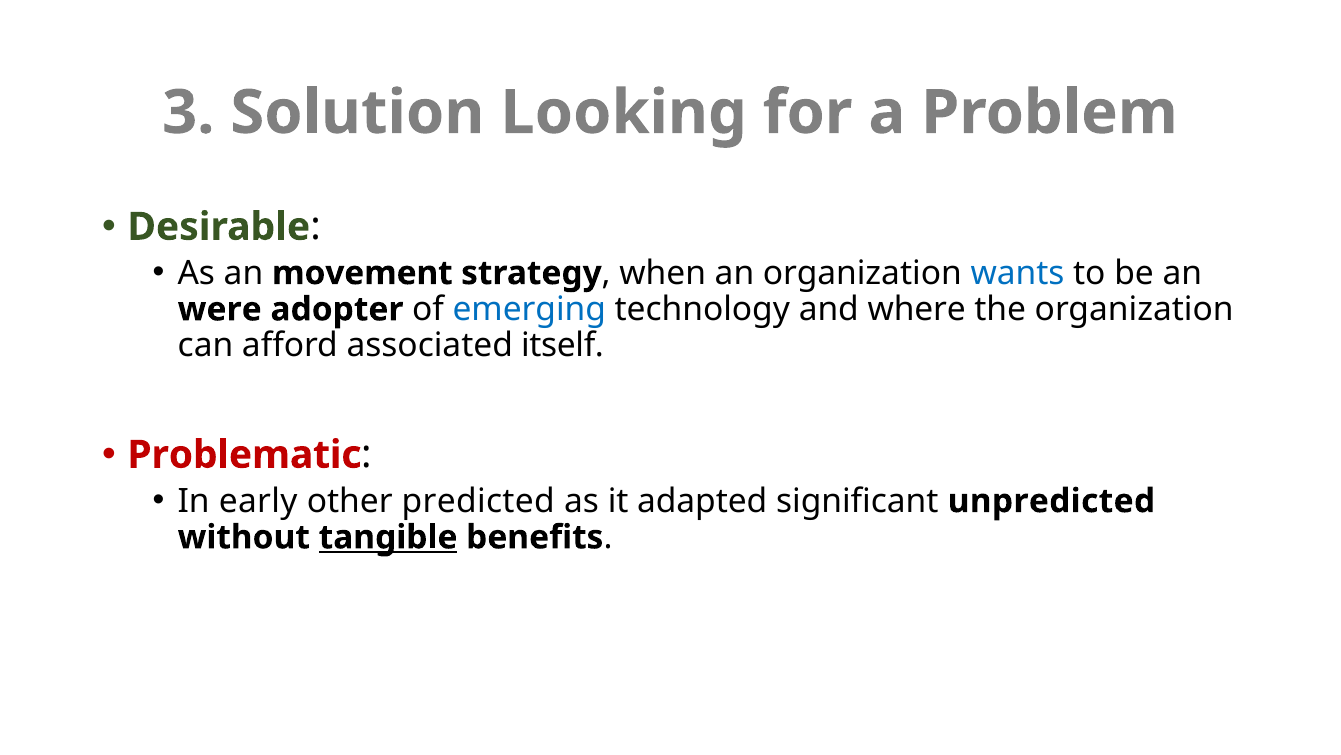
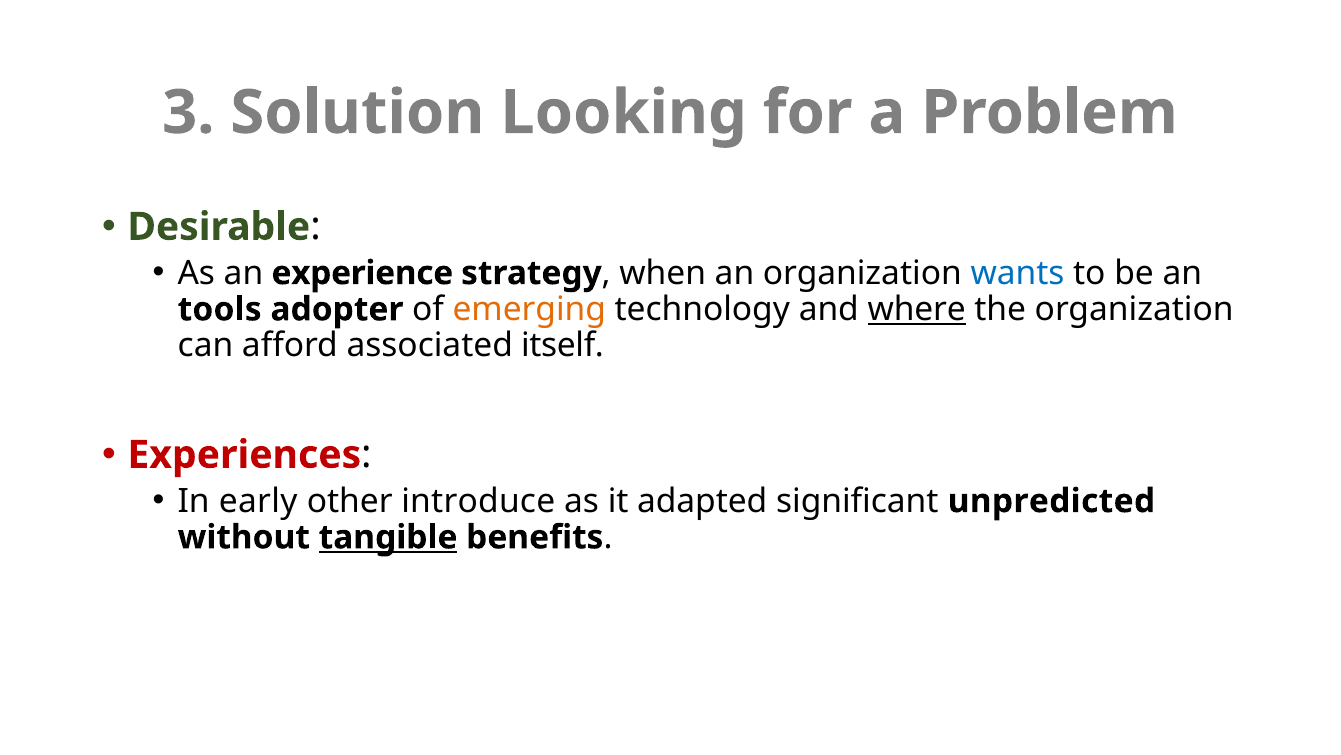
movement: movement -> experience (362, 273)
were: were -> tools (220, 309)
emerging colour: blue -> orange (529, 309)
where underline: none -> present (917, 309)
Problematic: Problematic -> Experiences (244, 454)
predicted: predicted -> introduce (478, 501)
